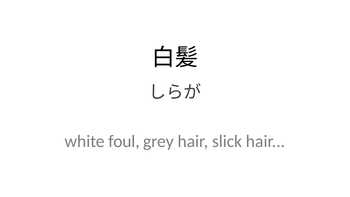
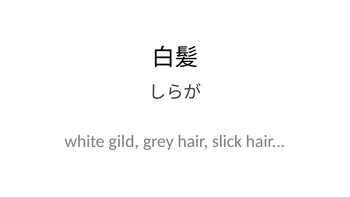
foul: foul -> gild (124, 141)
